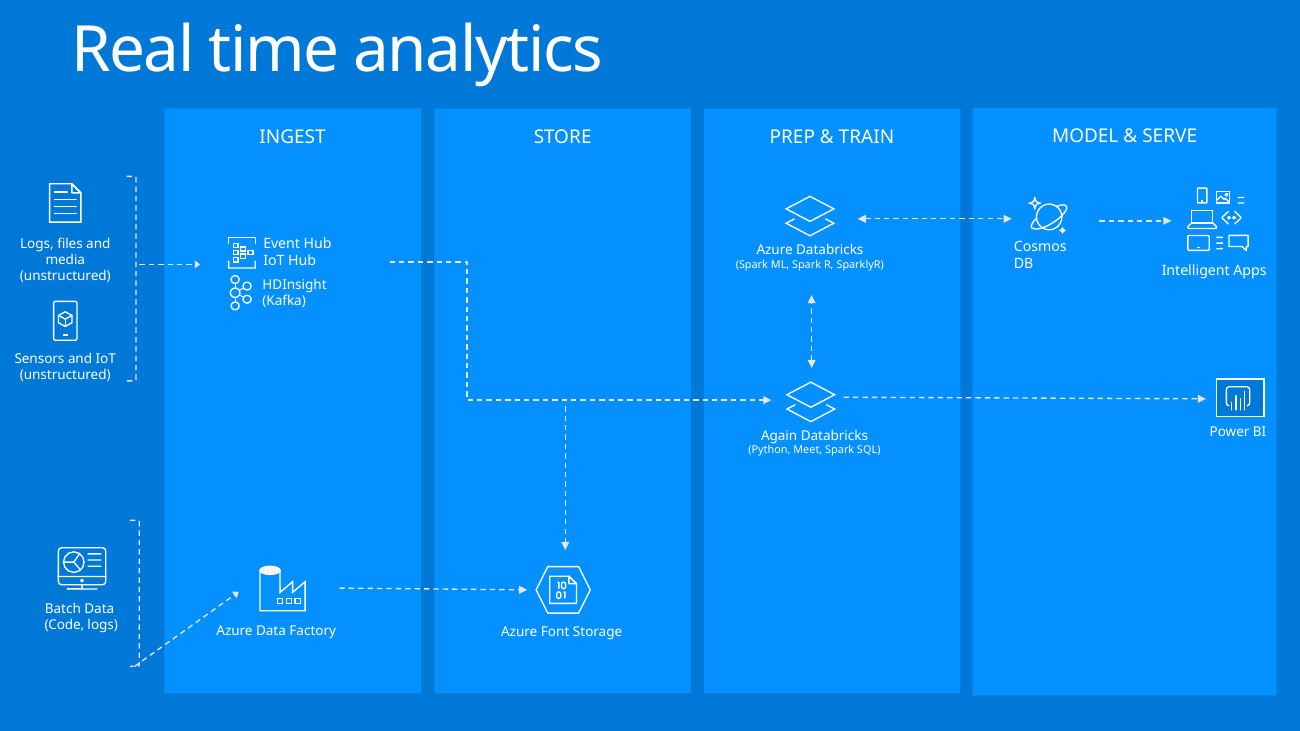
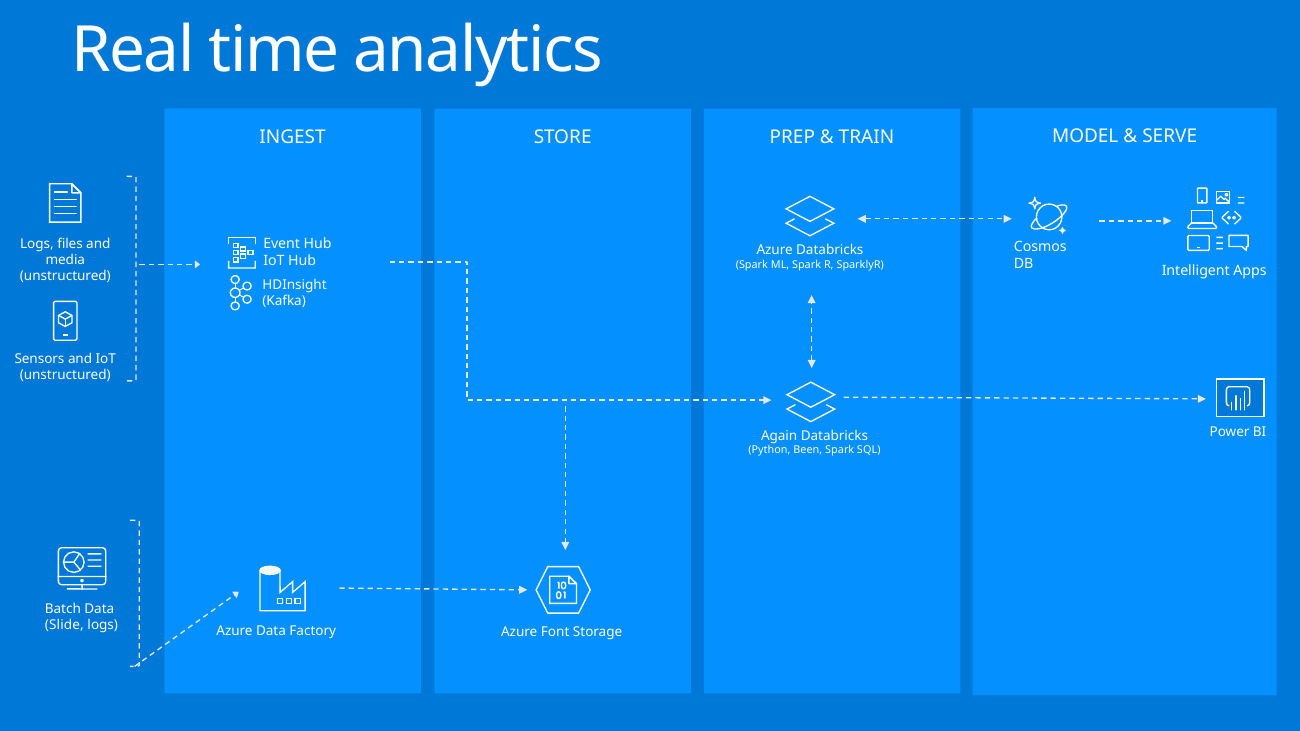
Meet: Meet -> Been (808, 451)
Code: Code -> Slide (64, 625)
